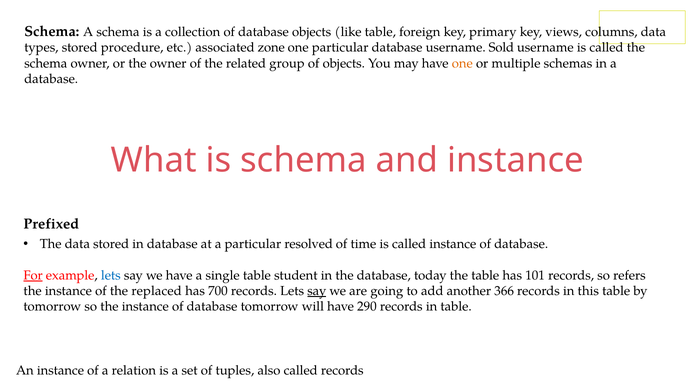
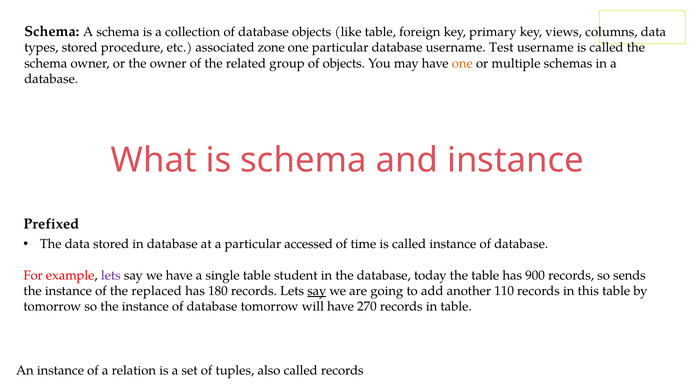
Sold: Sold -> Test (501, 48)
resolved: resolved -> accessed (309, 244)
For underline: present -> none (33, 275)
lets colour: blue -> purple (111, 275)
101: 101 -> 900 (535, 275)
refers: refers -> sends (629, 275)
700: 700 -> 180 (218, 291)
366: 366 -> 110 (504, 291)
290: 290 -> 270 (367, 307)
